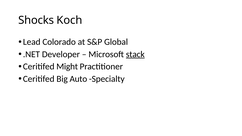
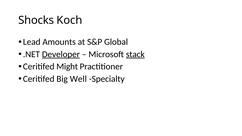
Colorado: Colorado -> Amounts (59, 42)
Developer underline: none -> present (61, 54)
Auto: Auto -> Well (78, 79)
